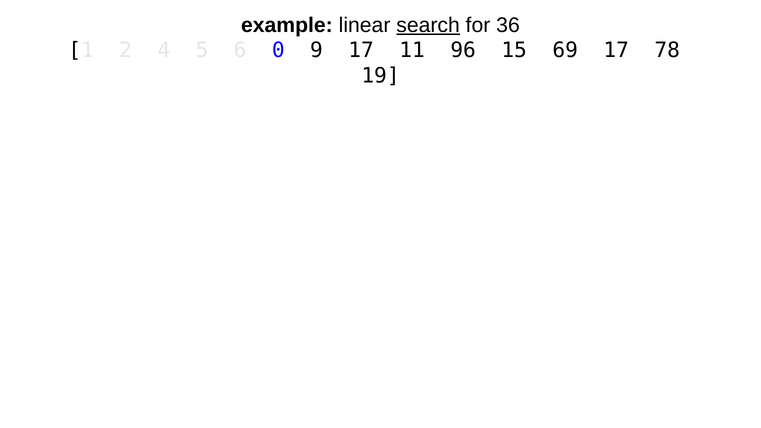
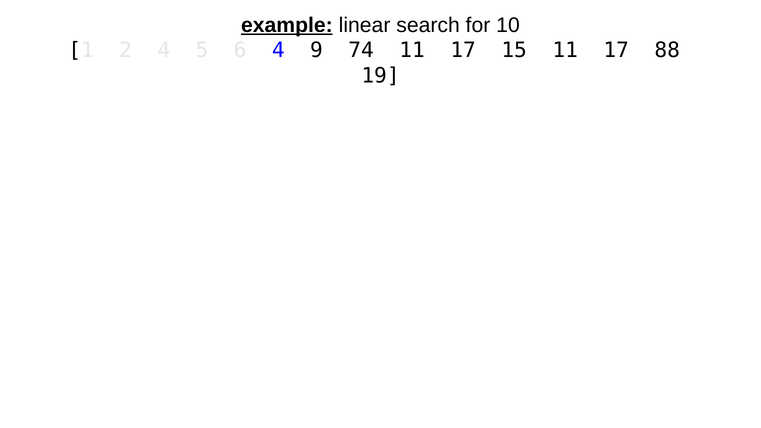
example underline: none -> present (287, 25)
search underline: present -> none (428, 25)
36: 36 -> 10 (508, 25)
6 0: 0 -> 4 (278, 50)
9 17: 17 -> 74 (361, 50)
96: 96 -> 17 (463, 50)
15 69: 69 -> 11 (565, 50)
78: 78 -> 88 (667, 50)
